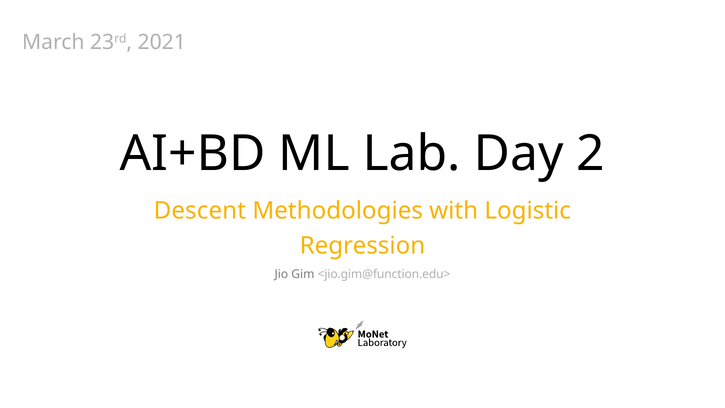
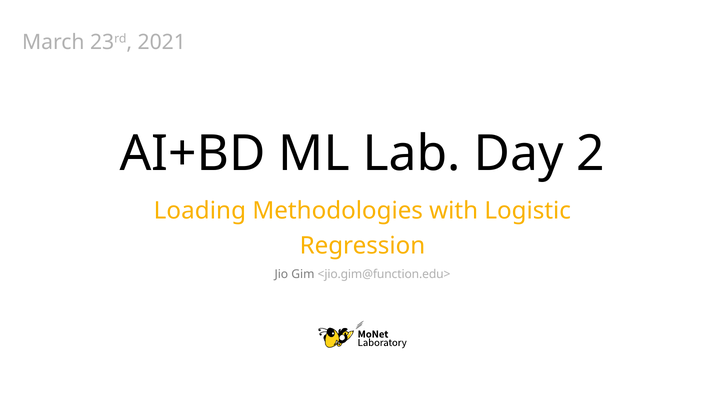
Descent: Descent -> Loading (200, 211)
